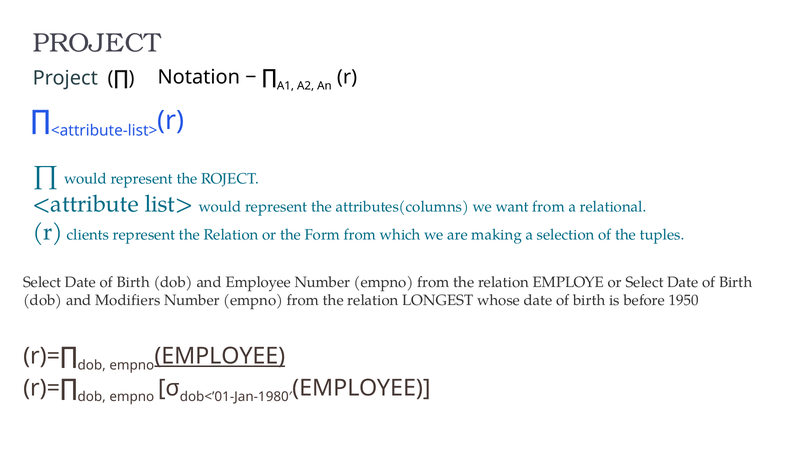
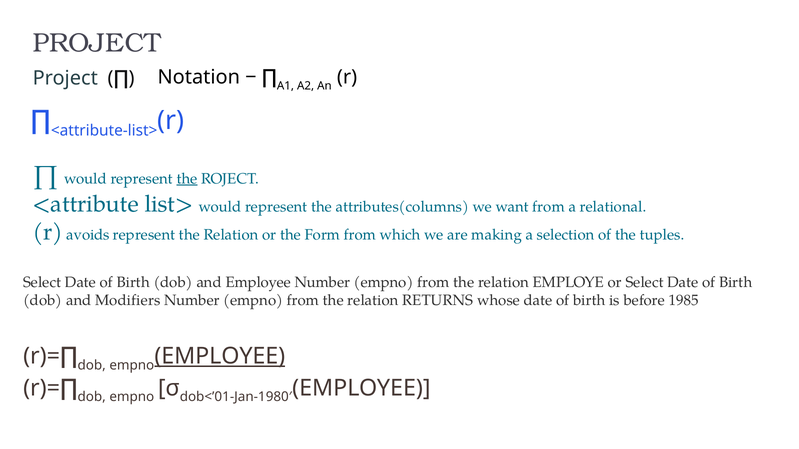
the underline: none -> present (187, 179)
clients: clients -> avoids (88, 235)
LONGEST: LONGEST -> RETURNS (438, 301)
1950: 1950 -> 1985 (684, 301)
